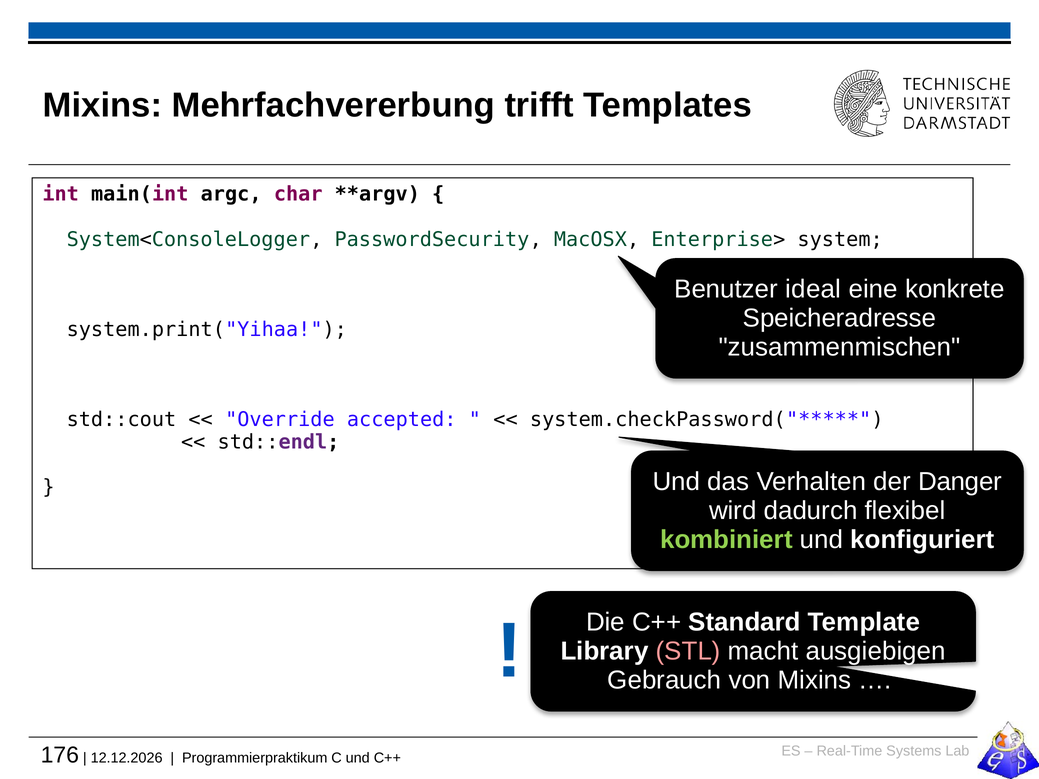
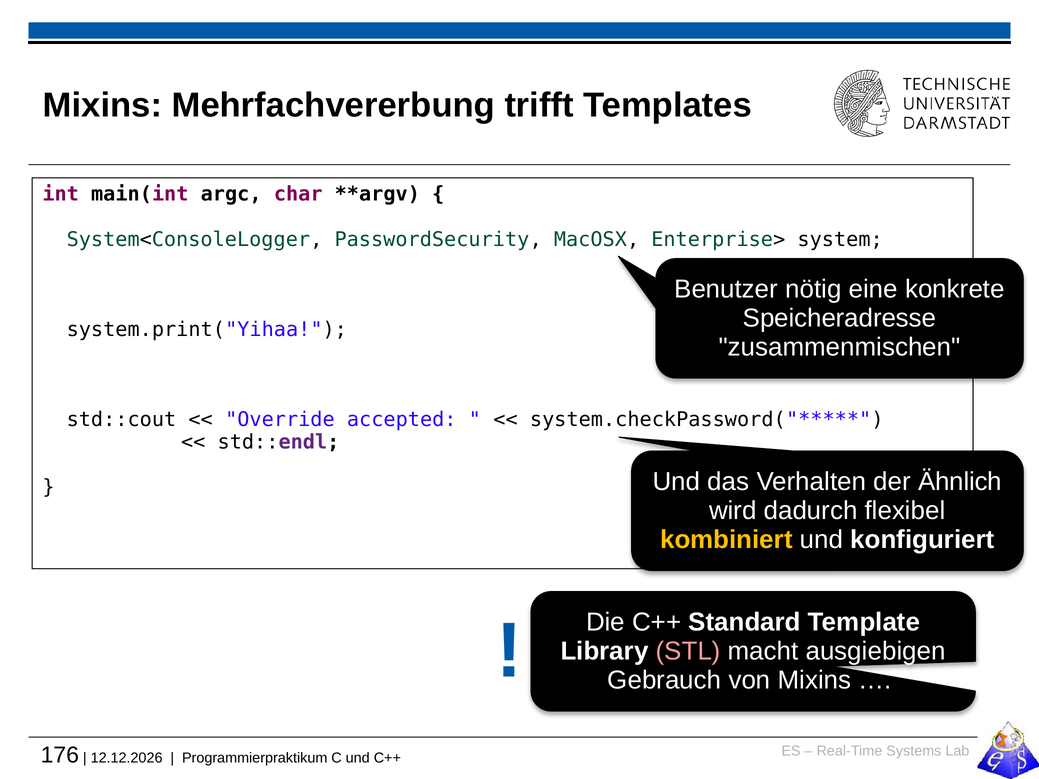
ideal: ideal -> nötig (813, 290)
Danger: Danger -> Ähnlich (960, 482)
kombiniert colour: light green -> yellow (726, 540)
